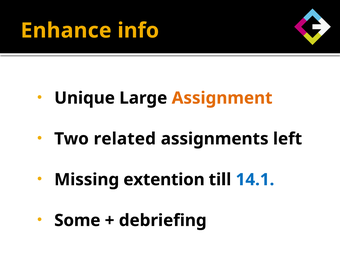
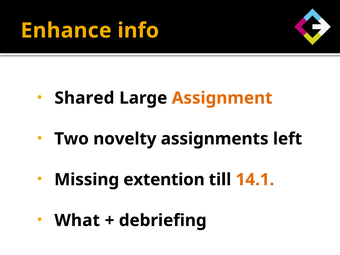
Unique: Unique -> Shared (84, 98)
related: related -> novelty (125, 139)
14.1 colour: blue -> orange (255, 180)
Some: Some -> What (77, 220)
